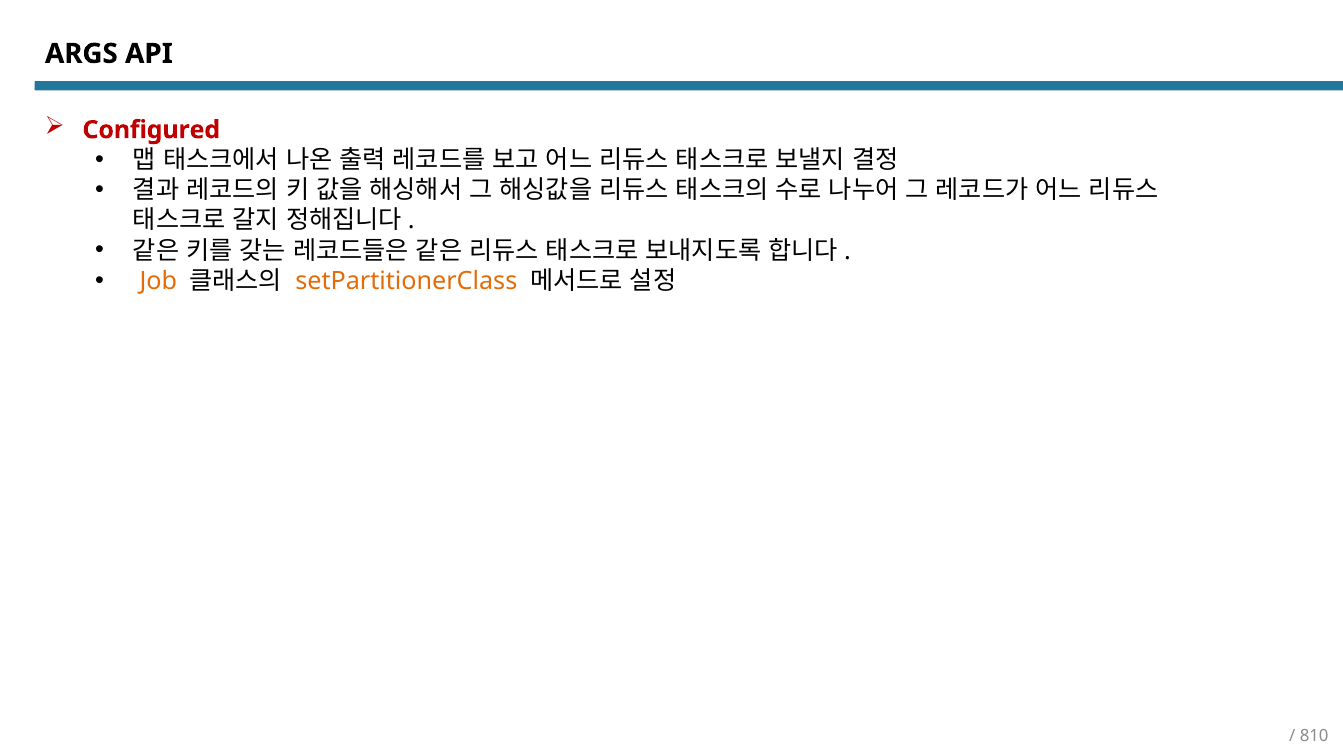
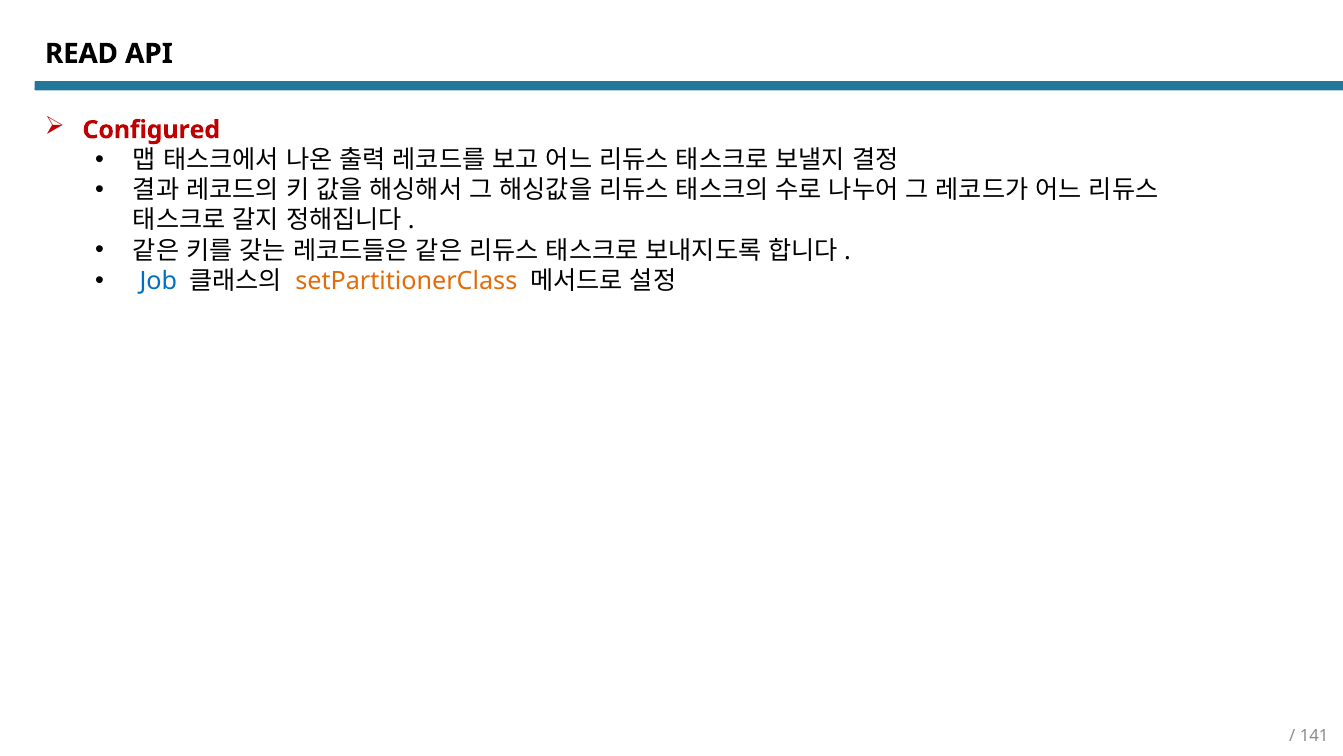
ARGS: ARGS -> READ (81, 54)
Job colour: orange -> blue (158, 281)
810: 810 -> 141 (1314, 736)
